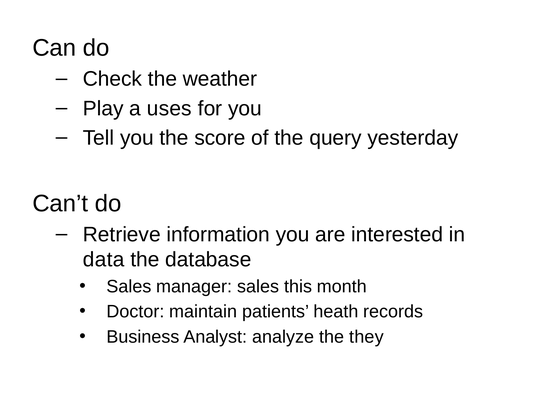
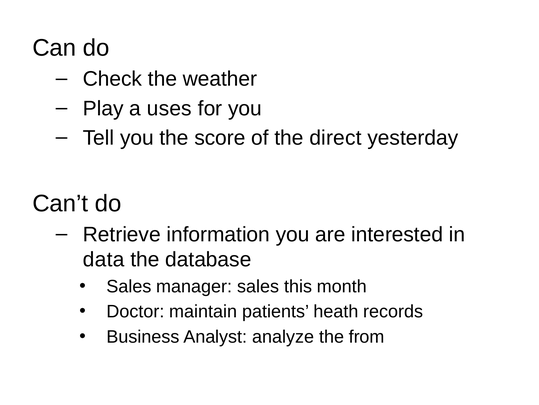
query: query -> direct (335, 138)
they: they -> from (367, 336)
